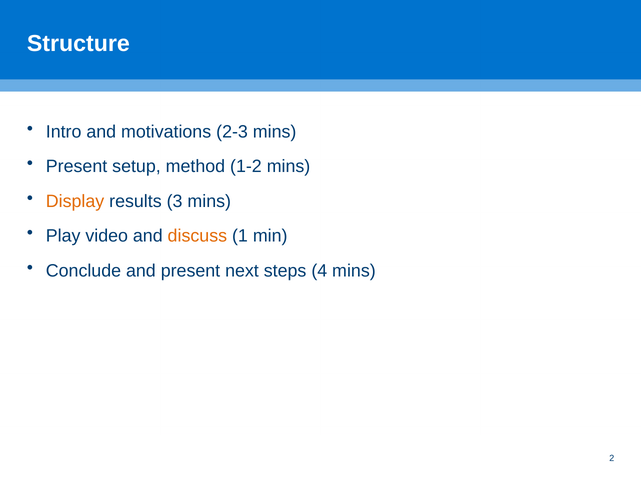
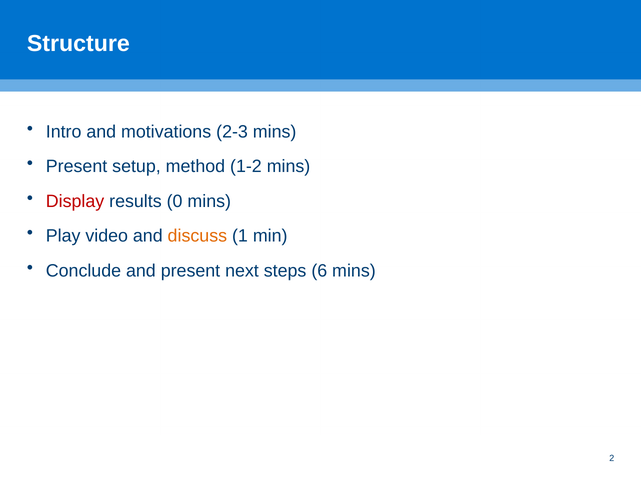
Display colour: orange -> red (75, 201)
3: 3 -> 0 (175, 201)
4: 4 -> 6 (319, 271)
